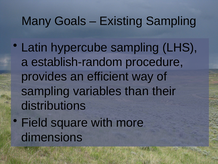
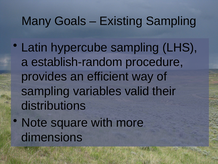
than: than -> valid (137, 91)
Field: Field -> Note (34, 122)
